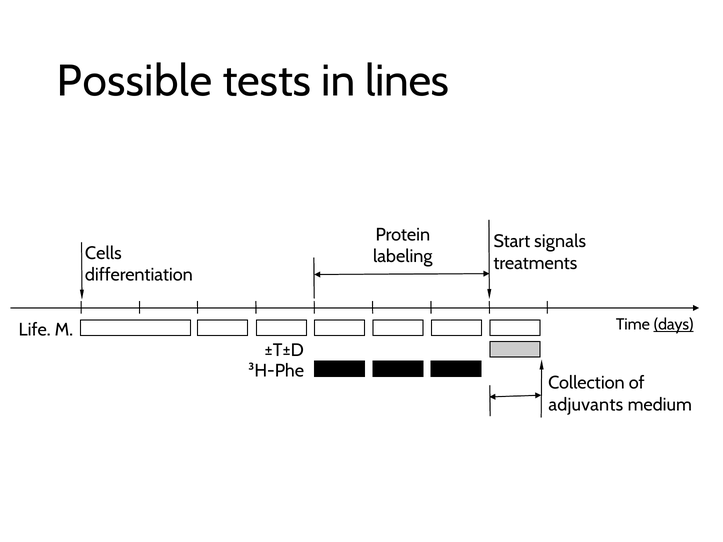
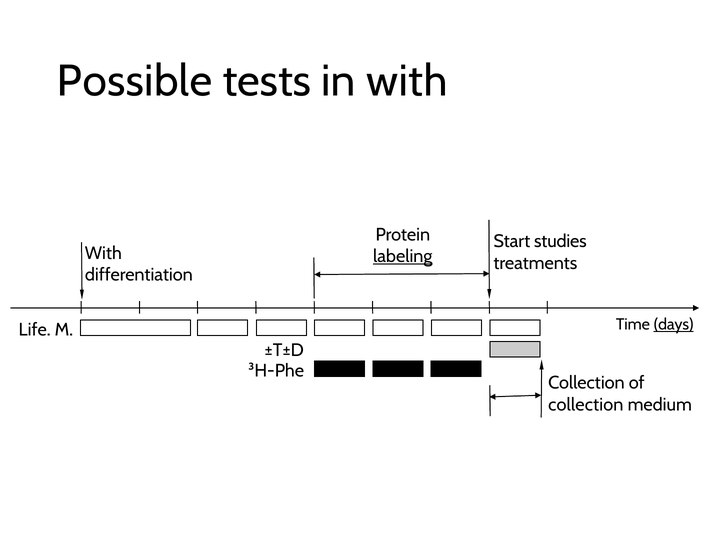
in lines: lines -> with (407, 81)
signals: signals -> studies (560, 242)
Cells: Cells -> With (103, 253)
labeling underline: none -> present (403, 257)
adjuvants: adjuvants -> collection (586, 405)
